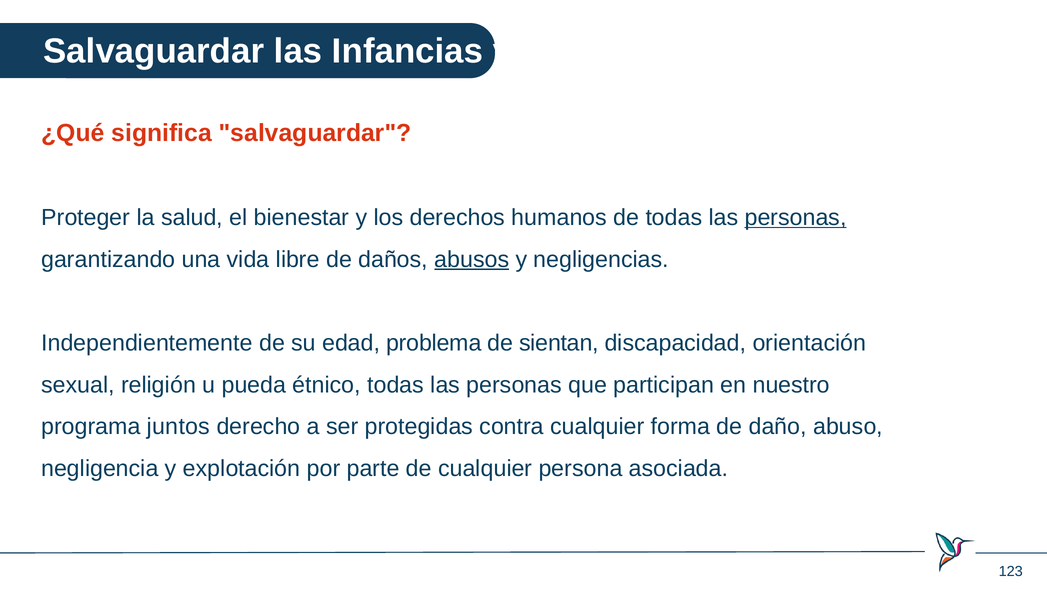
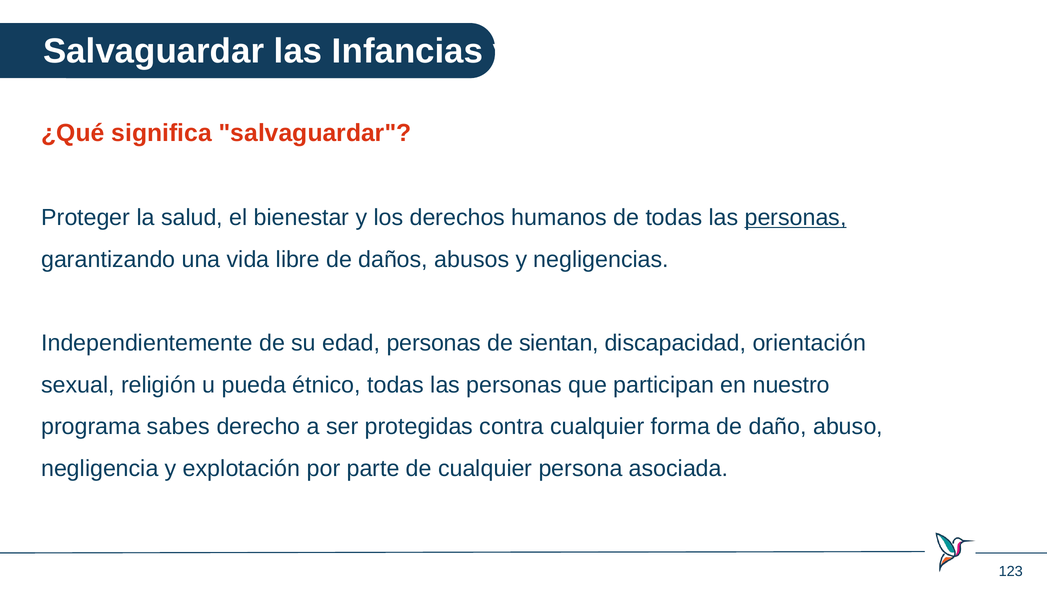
abusos underline: present -> none (472, 259)
edad problema: problema -> personas (434, 343)
juntos: juntos -> sabes (178, 427)
